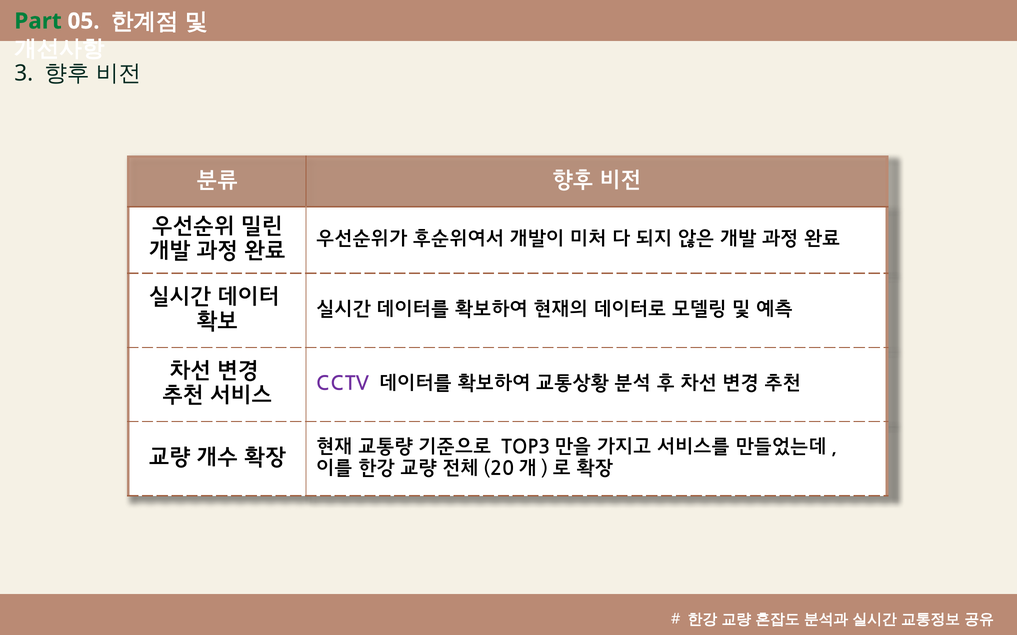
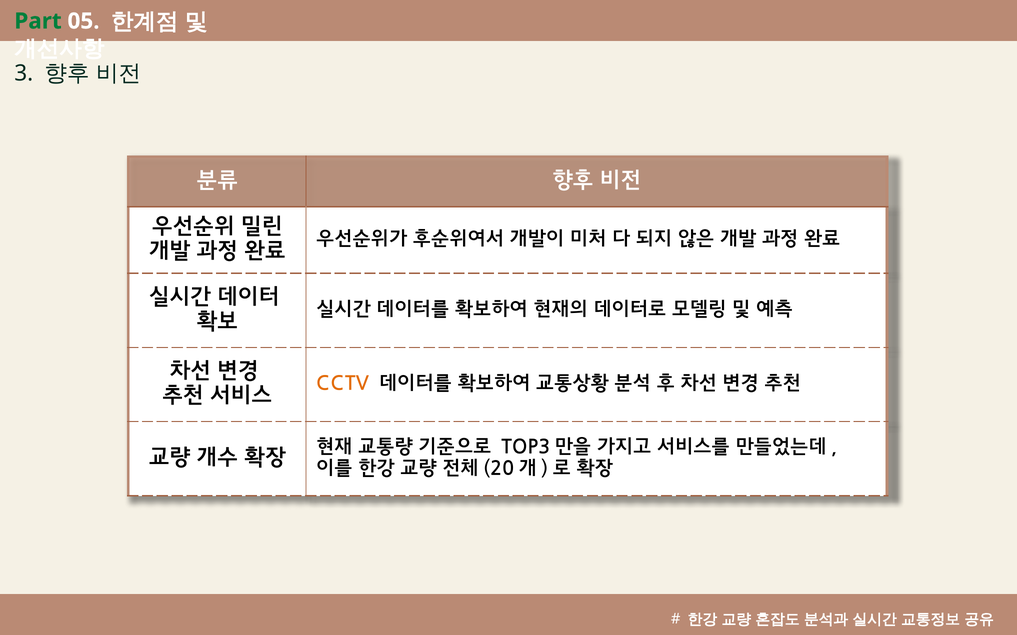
CCTV colour: purple -> orange (343, 383)
